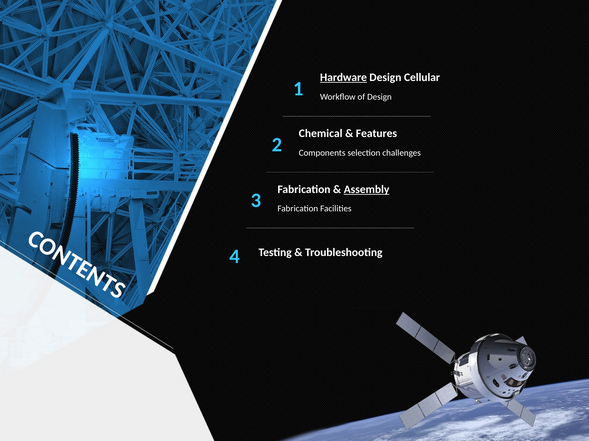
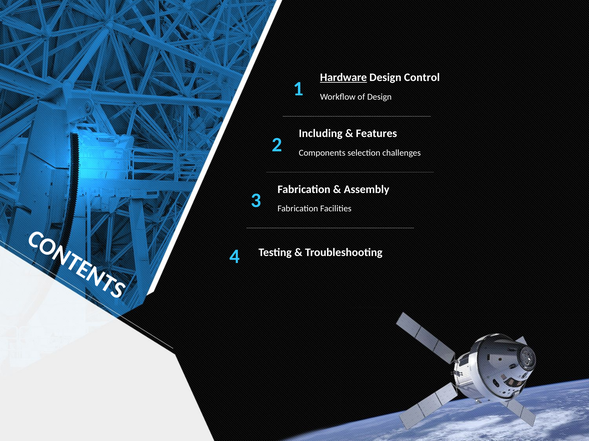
Cellular: Cellular -> Control (422, 78)
Chemical: Chemical -> Including (321, 134)
Assembly underline: present -> none (367, 190)
